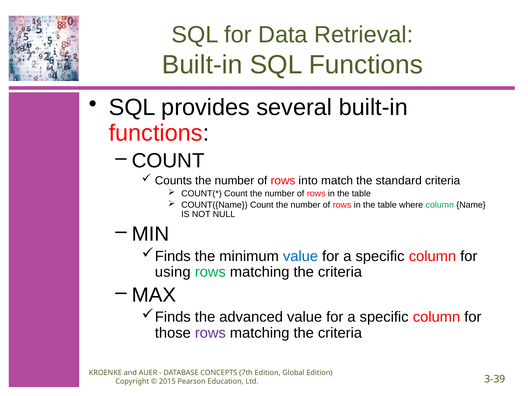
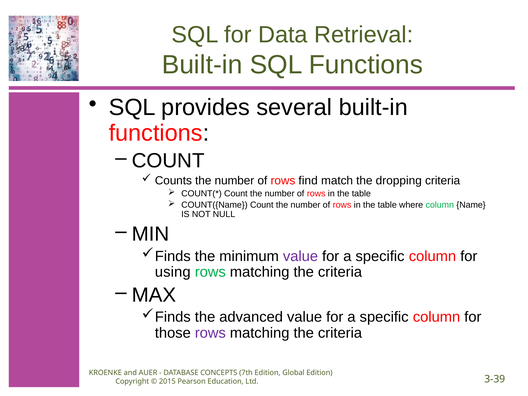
into: into -> find (308, 181)
standard: standard -> dropping (399, 181)
value colour: blue -> purple (301, 256)
